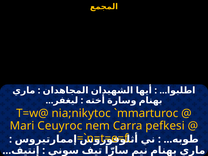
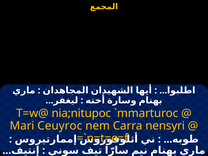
nia;nikytoc: nia;nikytoc -> nia;nitupoc (81, 113)
pefkesi: pefkesi -> nensyri (165, 126)
